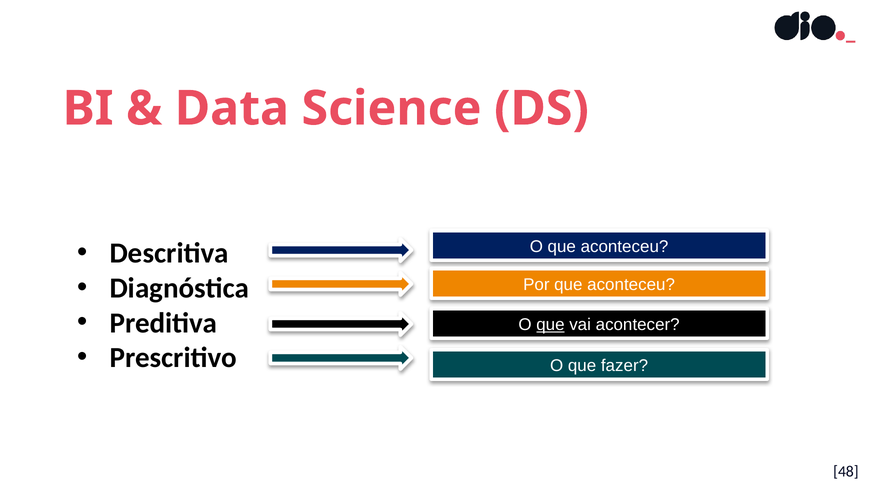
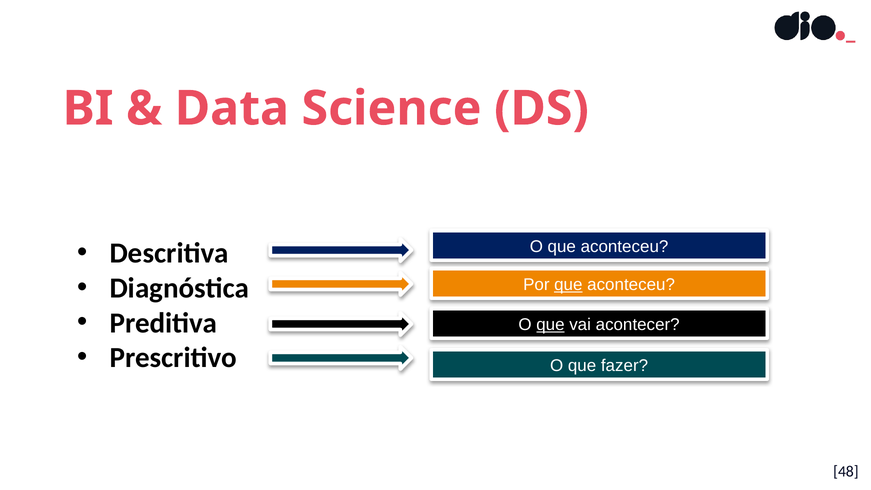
que underline: none -> present (568, 285)
